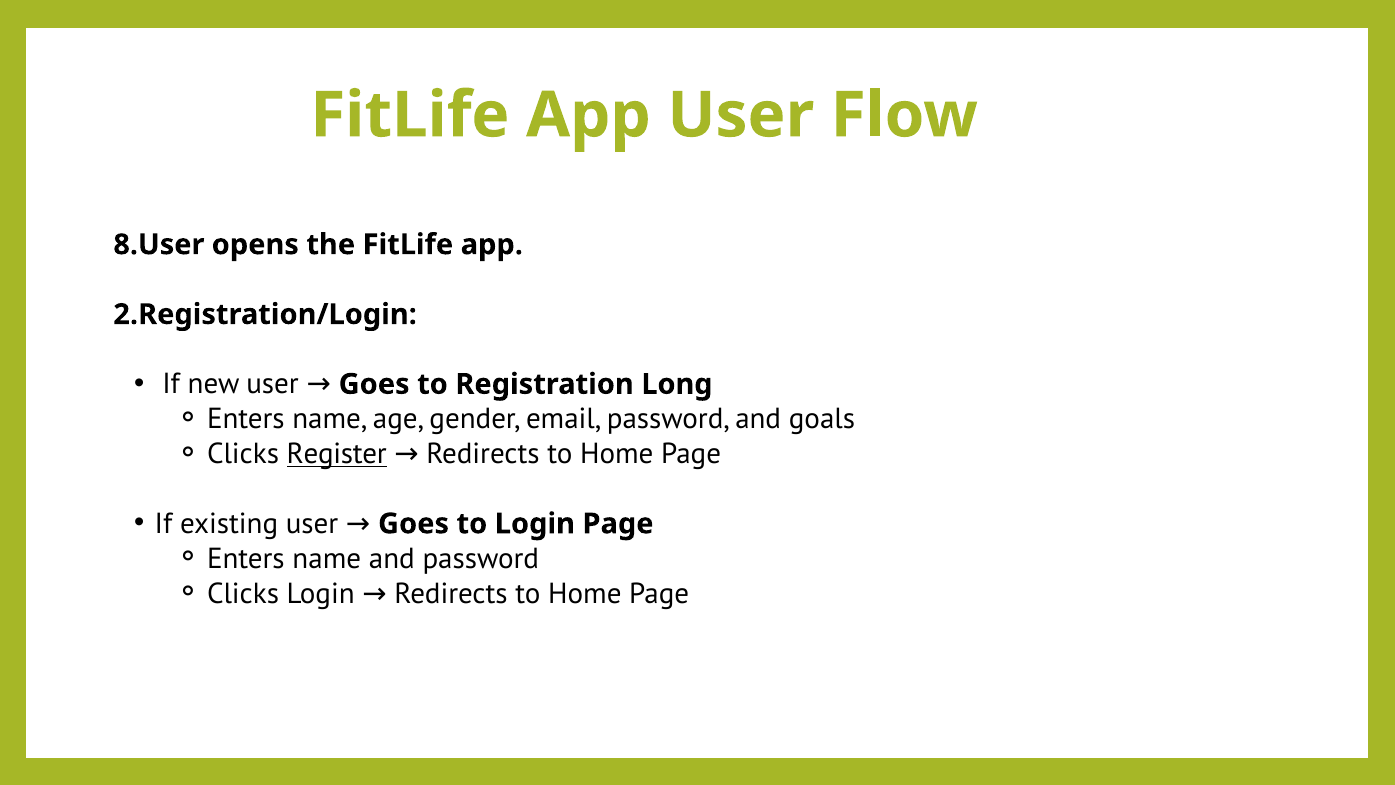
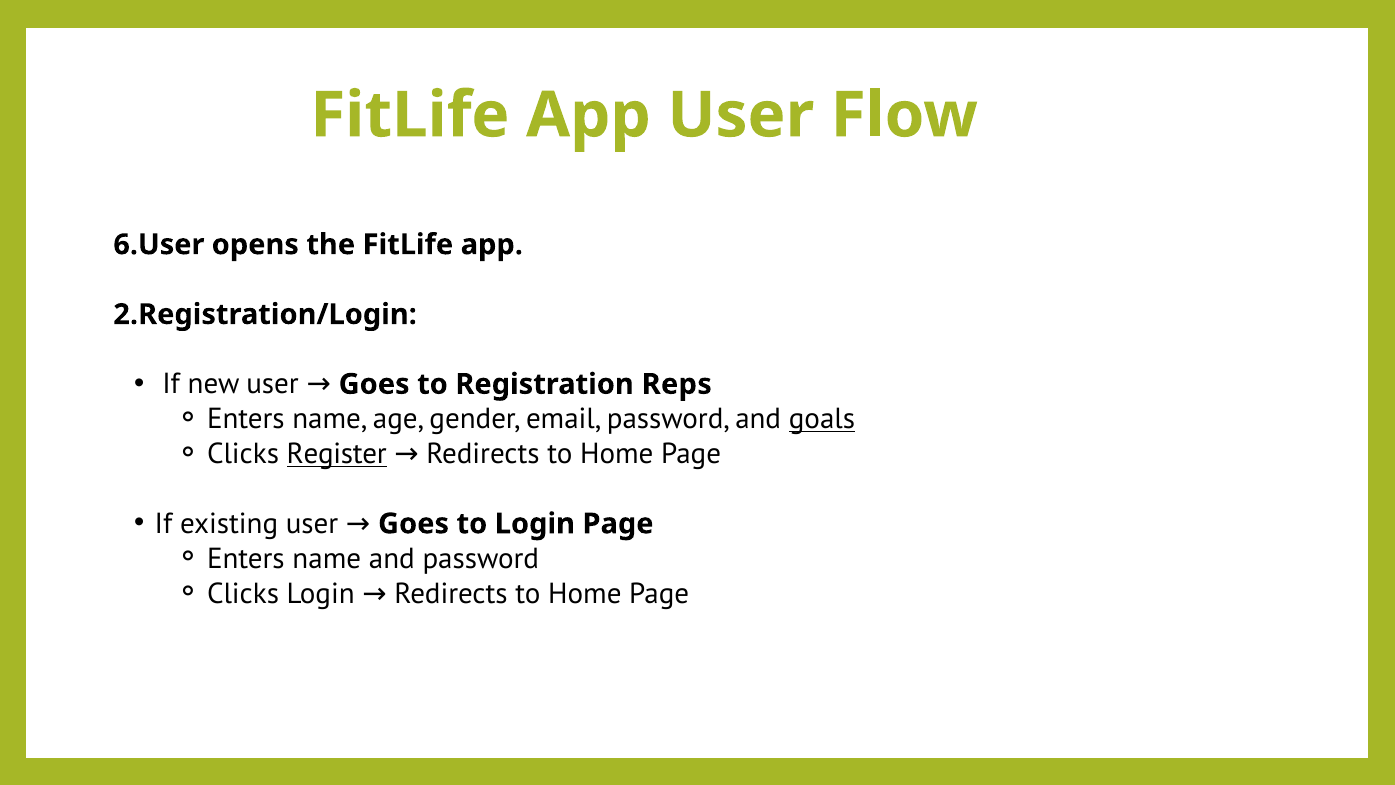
8.User: 8.User -> 6.User (159, 245)
Long: Long -> Reps (677, 384)
goals underline: none -> present (822, 419)
